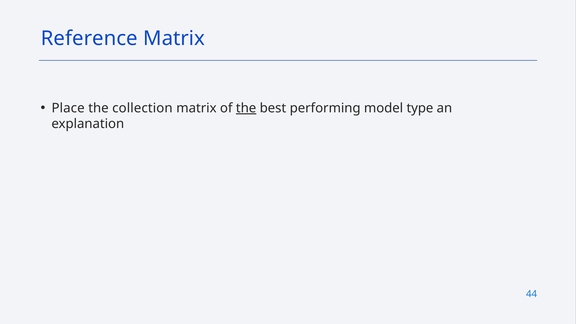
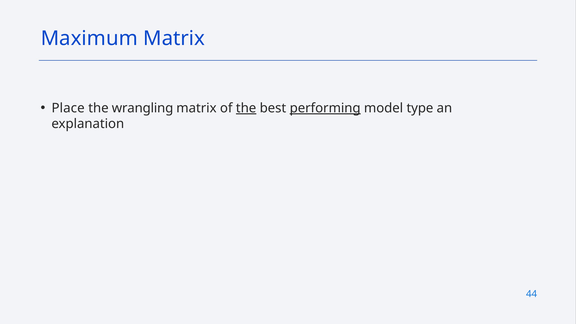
Reference: Reference -> Maximum (89, 38)
collection: collection -> wrangling (143, 108)
performing underline: none -> present (325, 108)
